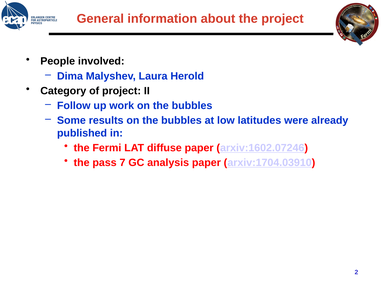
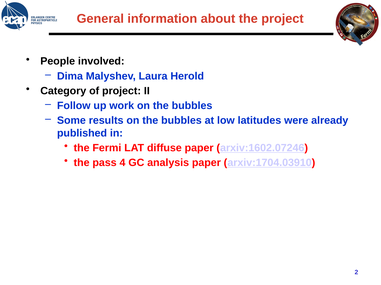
7: 7 -> 4 (122, 163)
